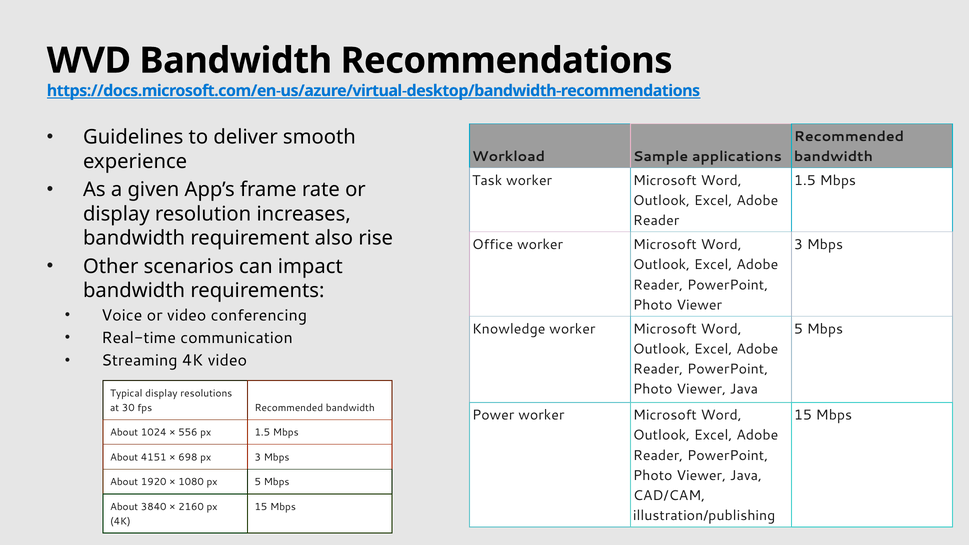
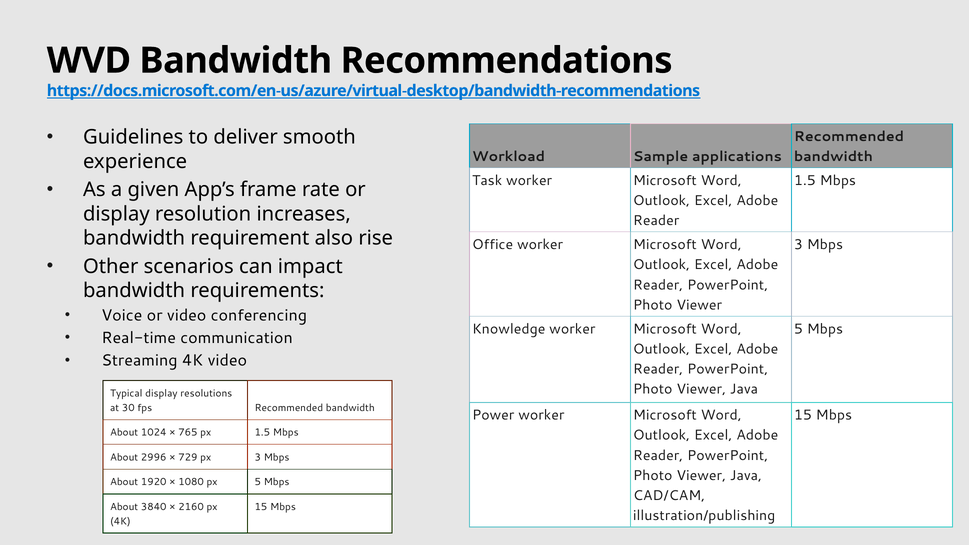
556: 556 -> 765 (188, 433)
4151: 4151 -> 2996 (154, 457)
698: 698 -> 729 (188, 457)
